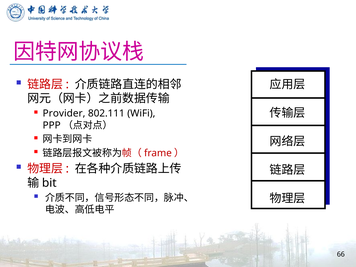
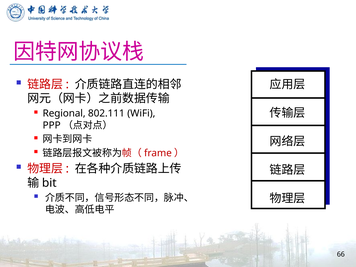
Provider: Provider -> Regional (64, 113)
